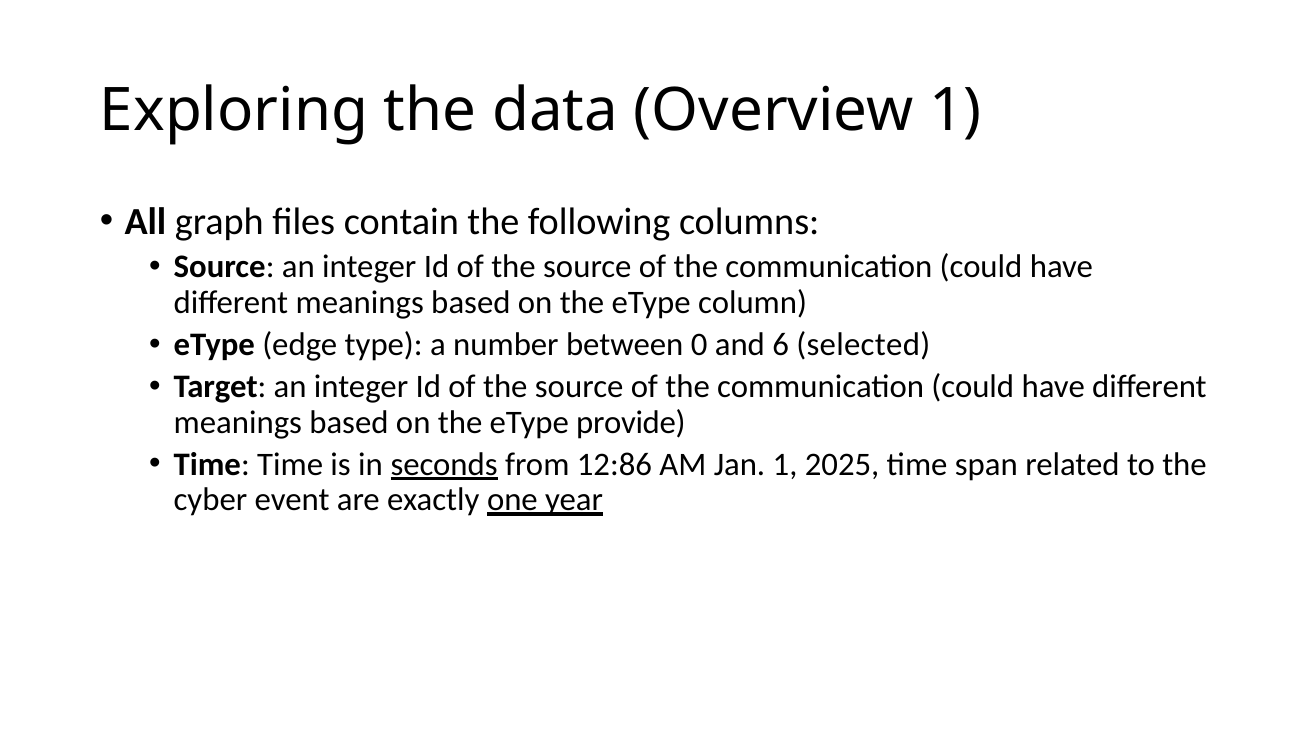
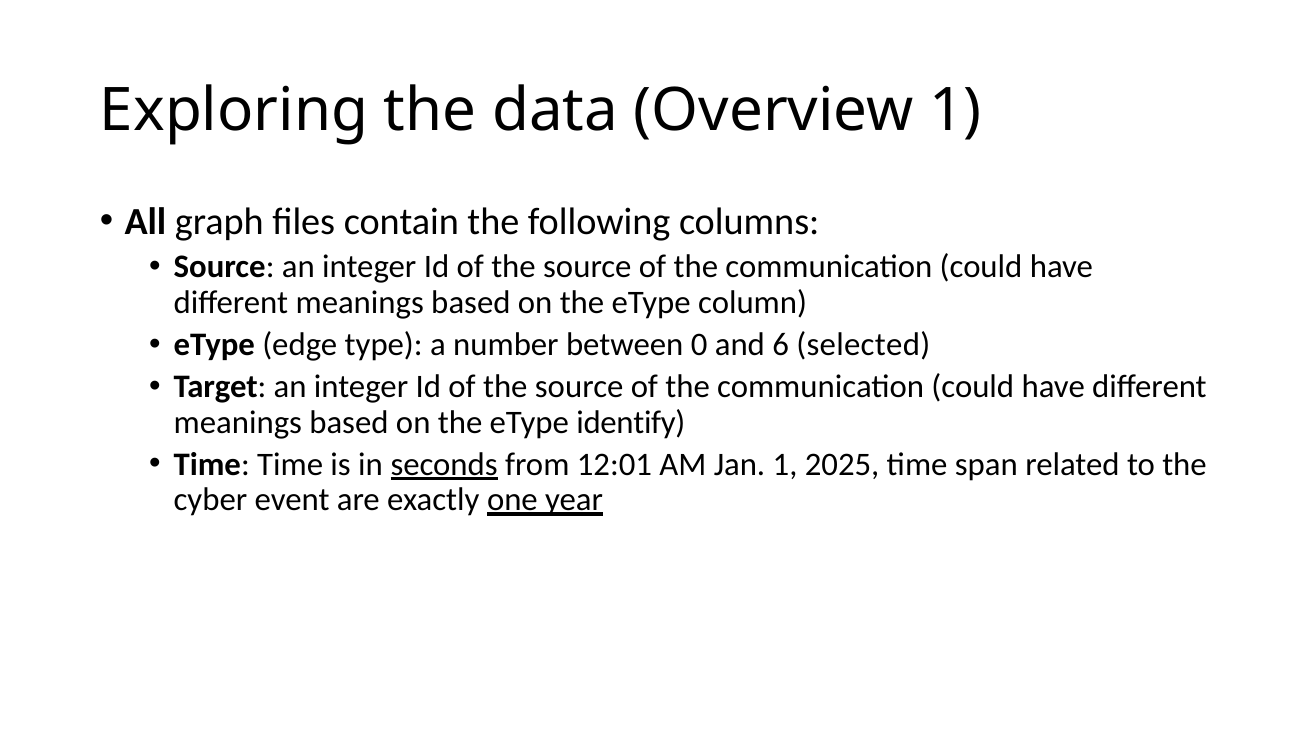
provide: provide -> identify (631, 422)
12:86: 12:86 -> 12:01 (614, 464)
